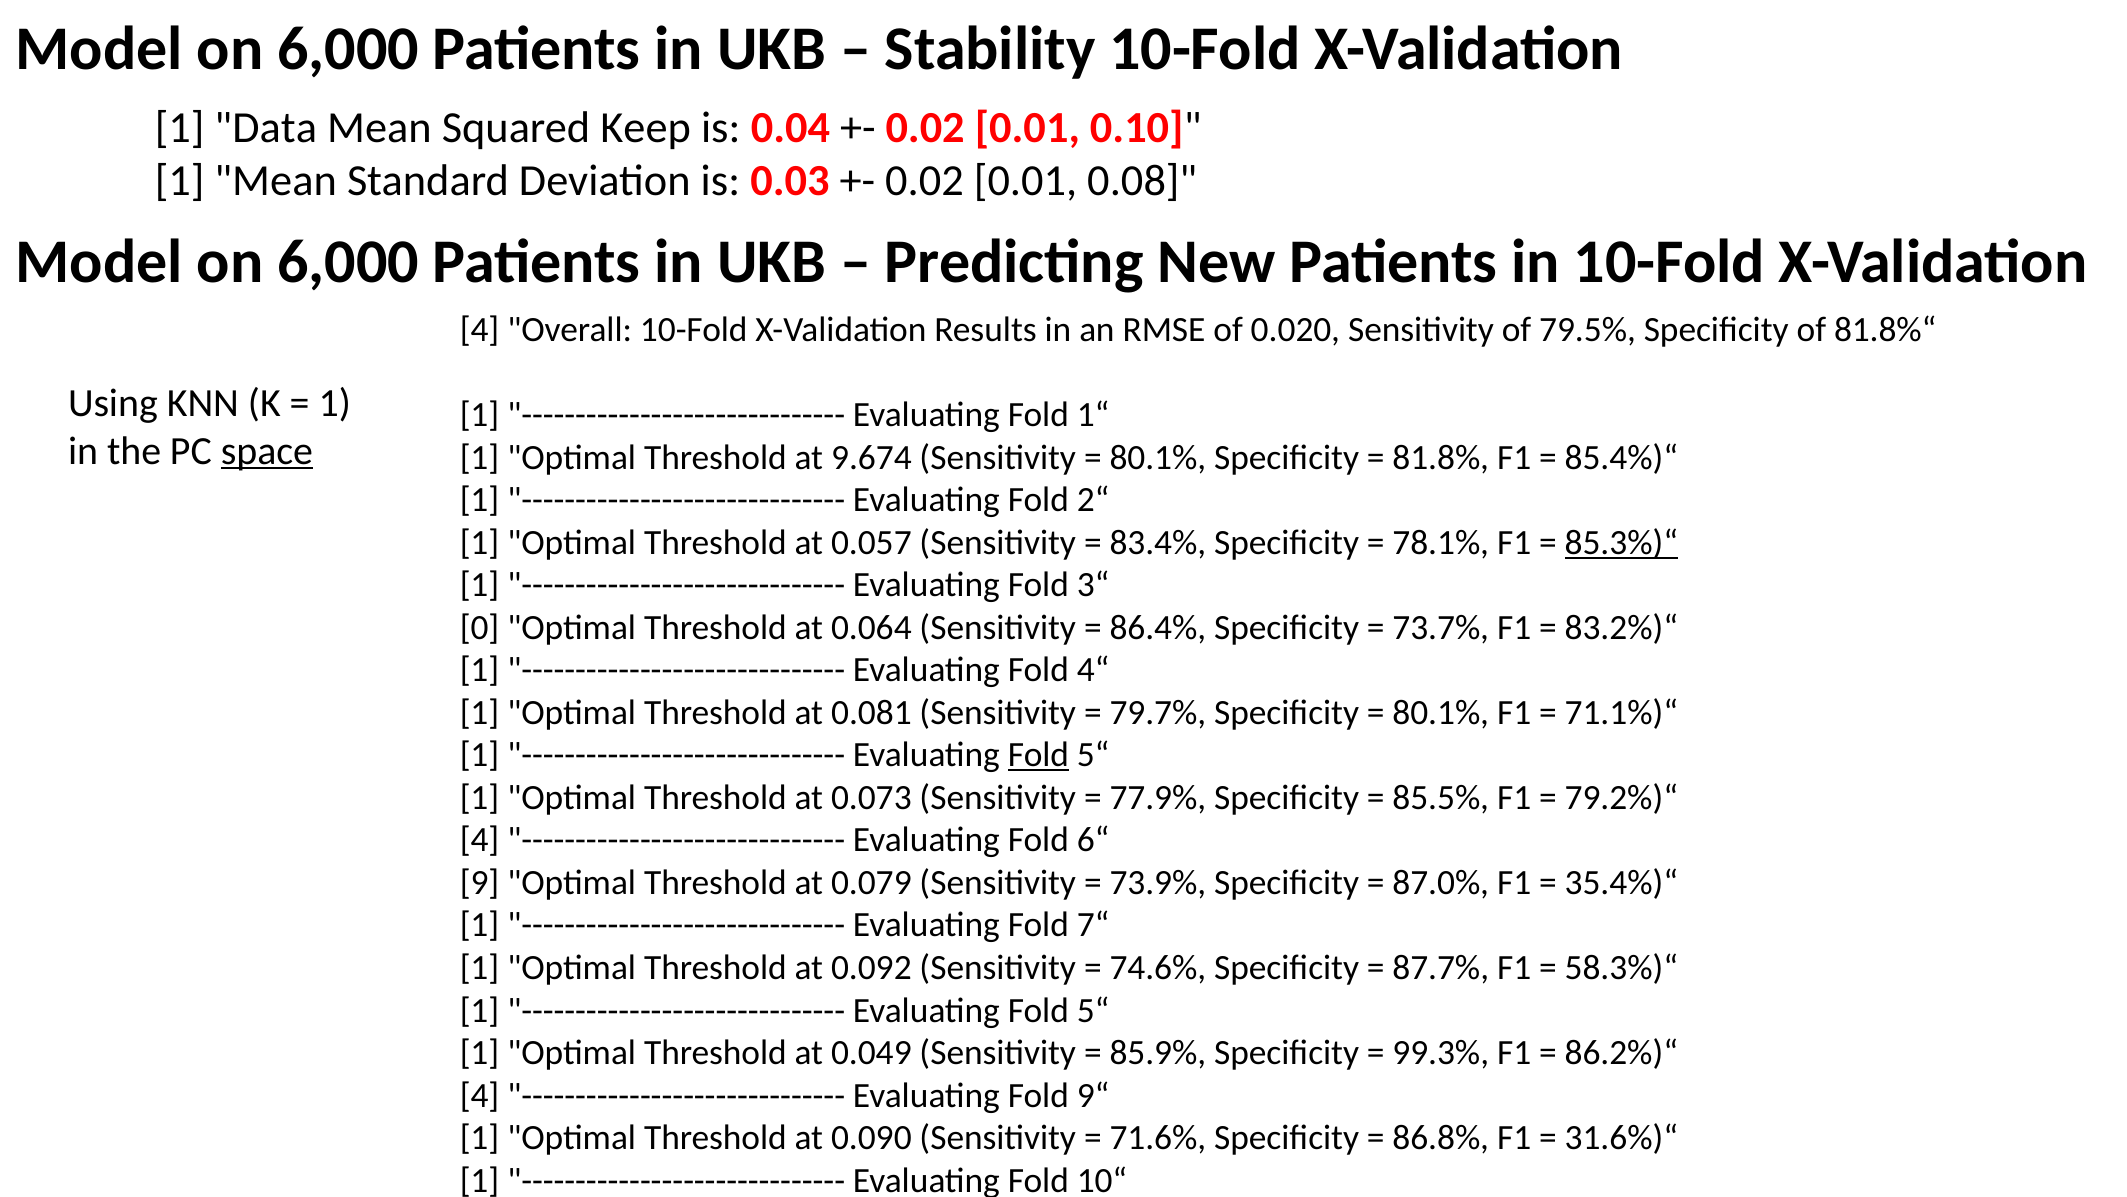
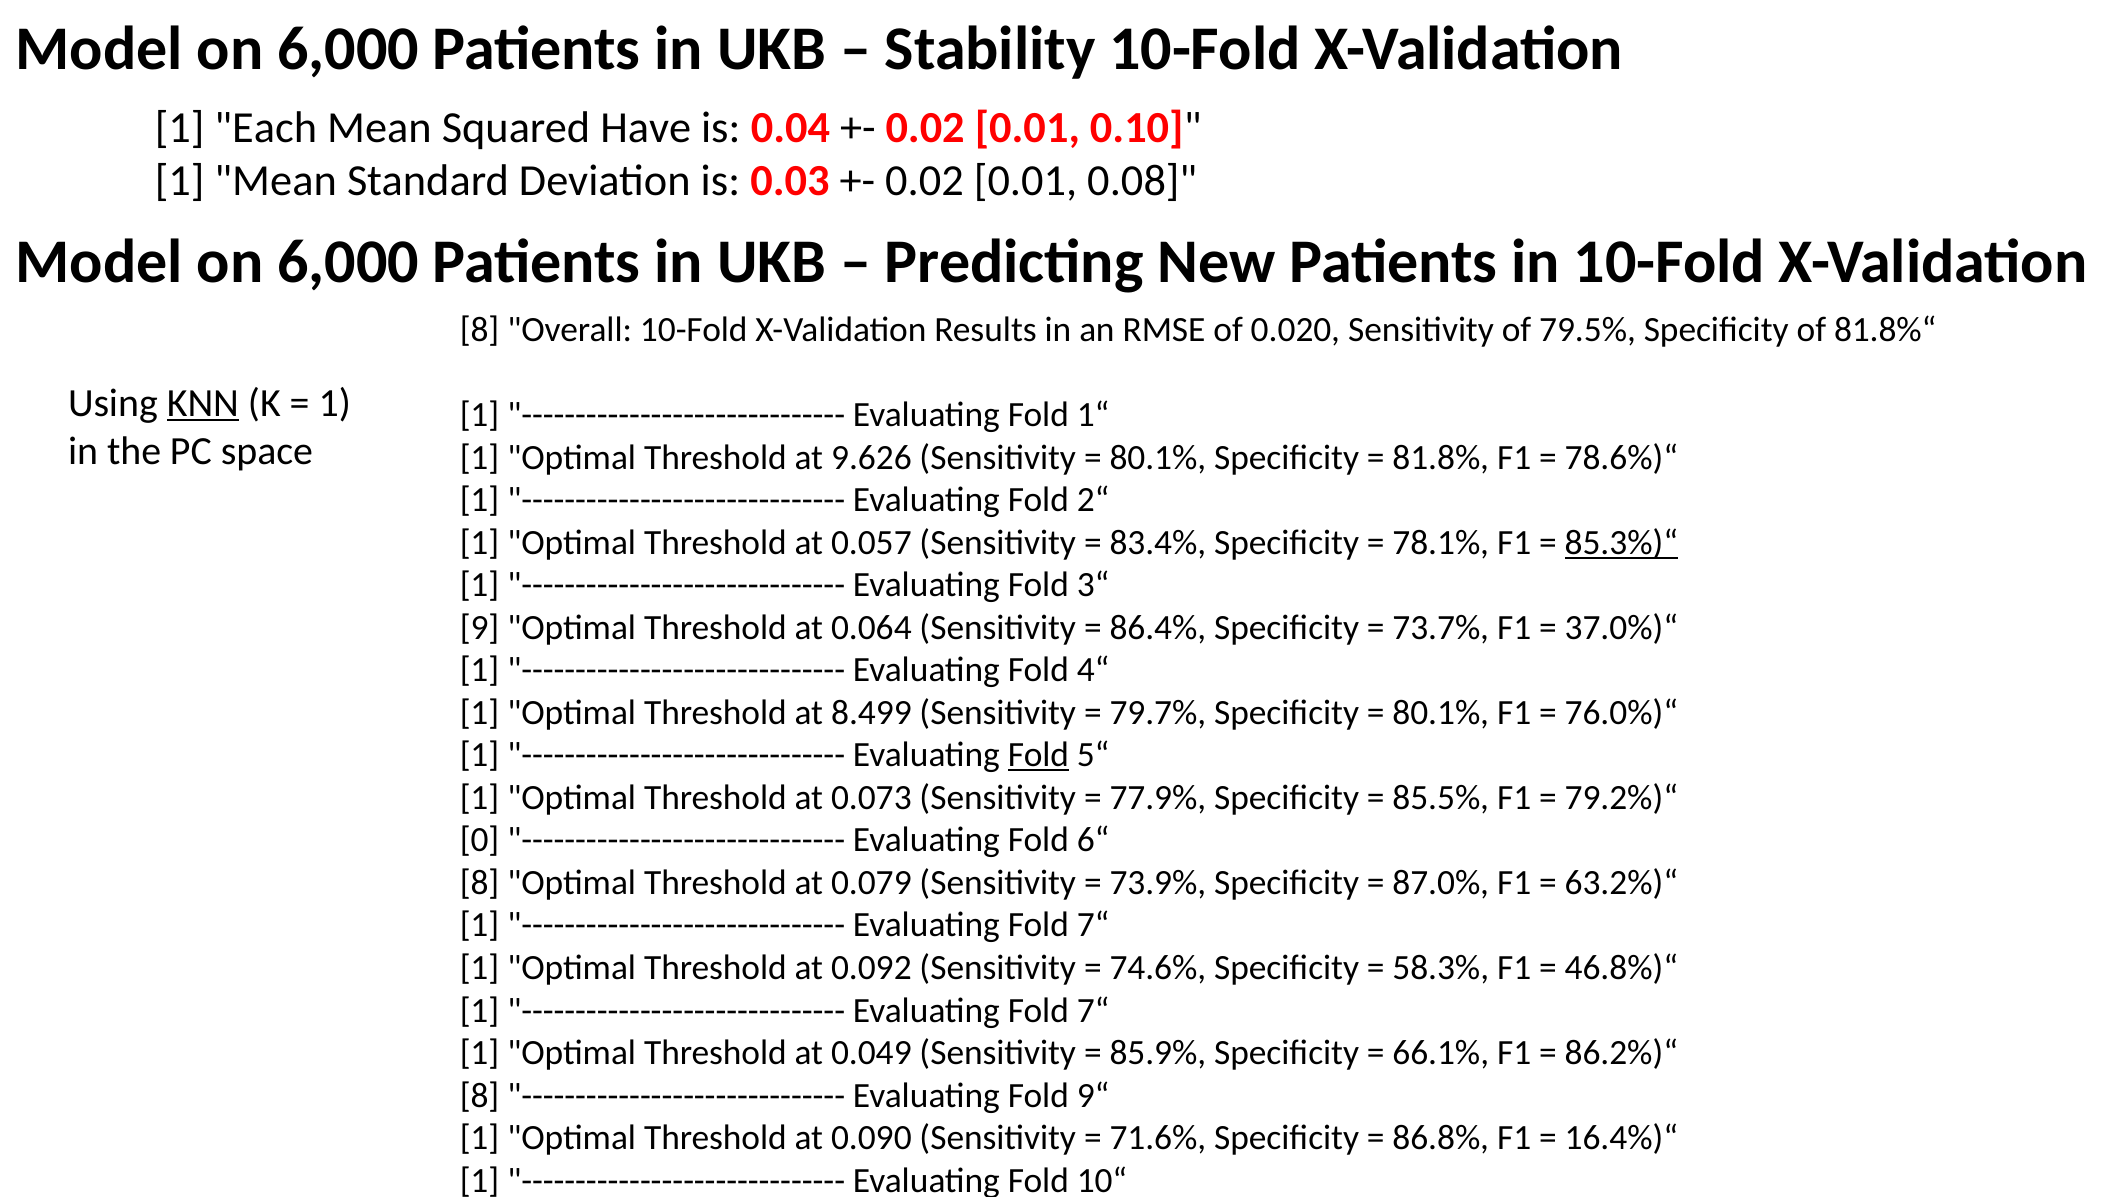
Data: Data -> Each (266, 128)
Keep: Keep -> Have (646, 128)
4: 4 -> 8 (480, 330)
KNN underline: none -> present (203, 403)
space underline: present -> none (267, 451)
9.674: 9.674 -> 9.626 (871, 457)
85.4%)“: 85.4%)“ -> 78.6%)“ (1621, 457)
0: 0 -> 9 (480, 627)
83.2%)“: 83.2%)“ -> 37.0%)“ (1621, 627)
0.081: 0.081 -> 8.499 (871, 712)
71.1%)“: 71.1%)“ -> 76.0%)“ (1621, 712)
4: 4 -> 0 (480, 840)
9: 9 -> 8 (480, 882)
35.4%)“: 35.4%)“ -> 63.2%)“ (1621, 882)
87.7%: 87.7% -> 58.3% (1441, 967)
58.3%)“: 58.3%)“ -> 46.8%)“ (1621, 967)
5“: 5“ -> 7“ (1093, 1010)
99.3%: 99.3% -> 66.1% (1441, 1052)
4: 4 -> 8 (480, 1095)
31.6%)“: 31.6%)“ -> 16.4%)“ (1621, 1137)
